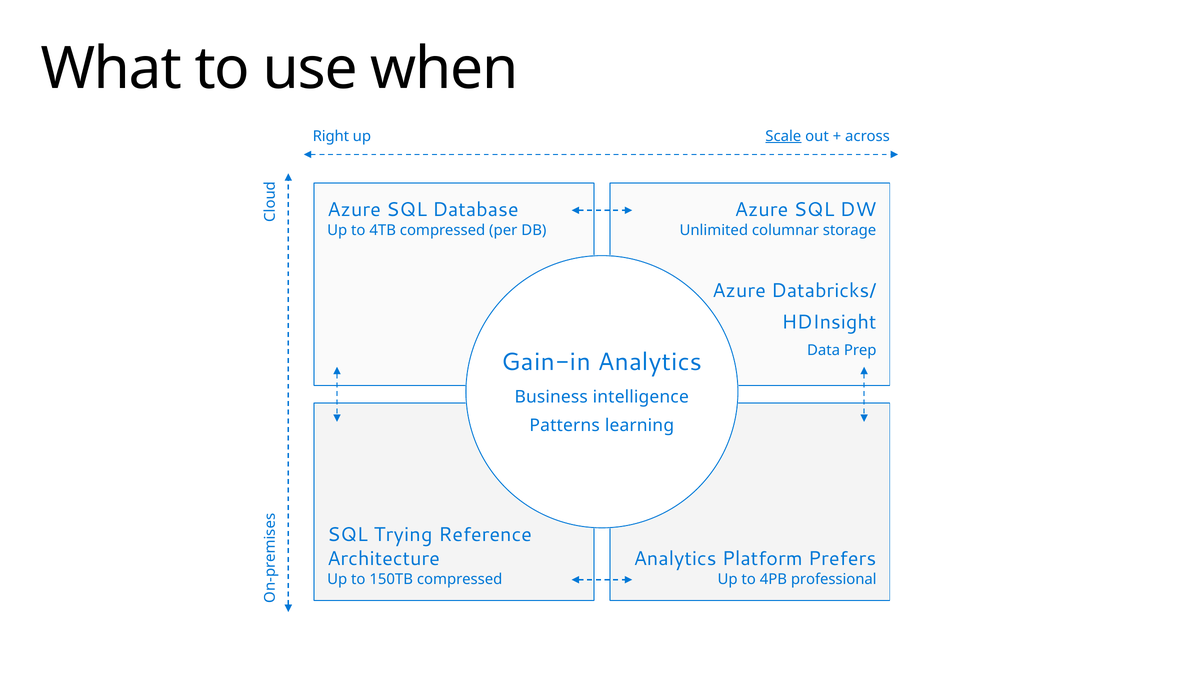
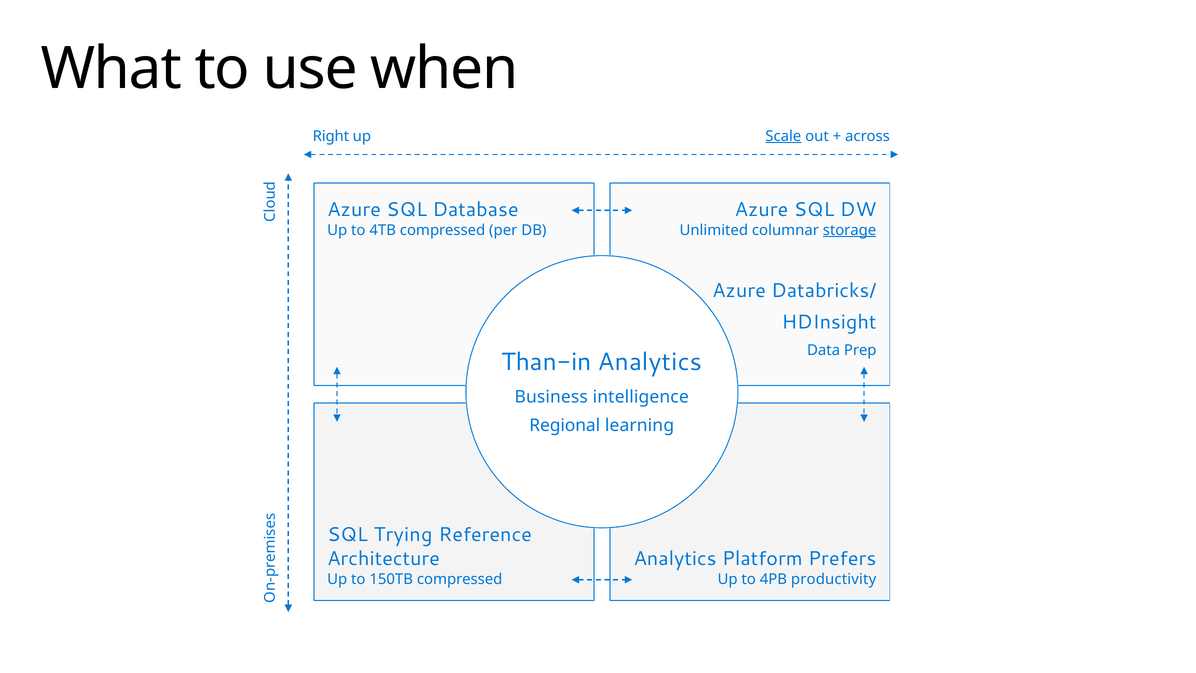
storage underline: none -> present (850, 230)
Gain-in: Gain-in -> Than-in (546, 362)
Patterns: Patterns -> Regional (565, 425)
professional: professional -> productivity (834, 579)
